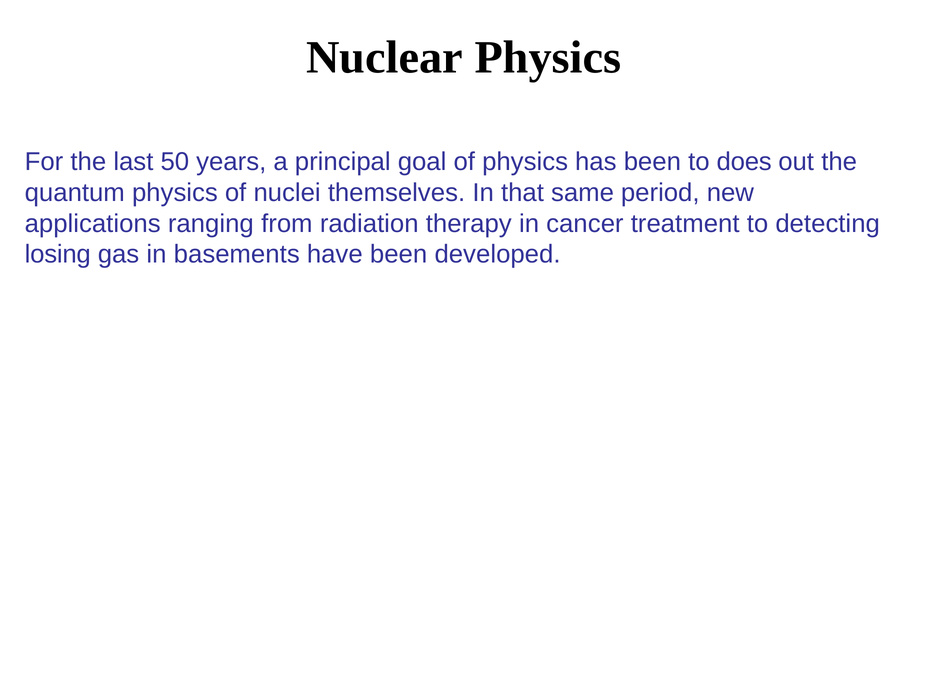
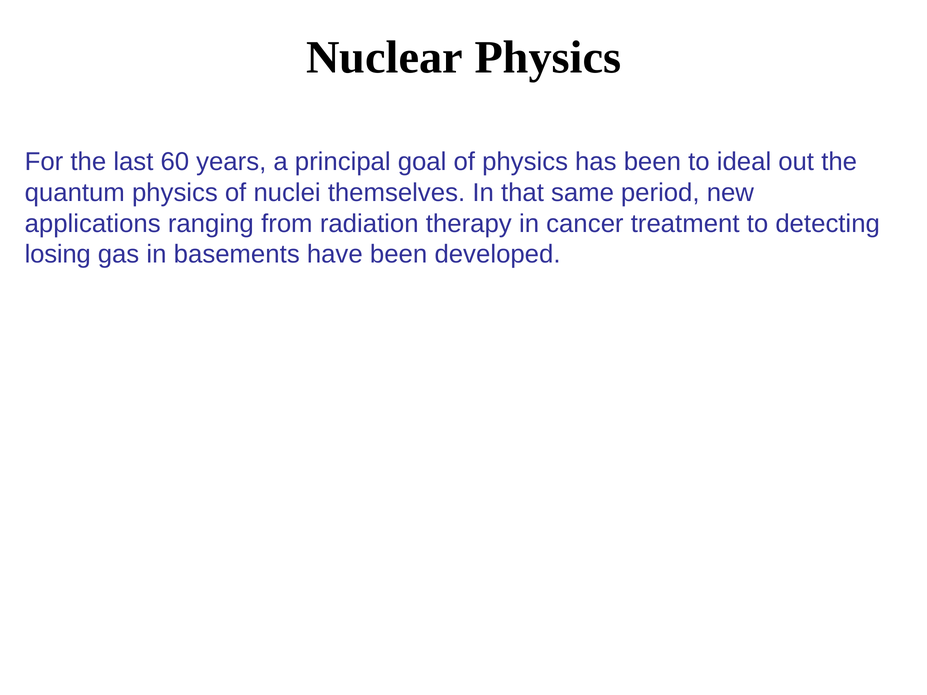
50: 50 -> 60 (175, 162)
does: does -> ideal (744, 162)
